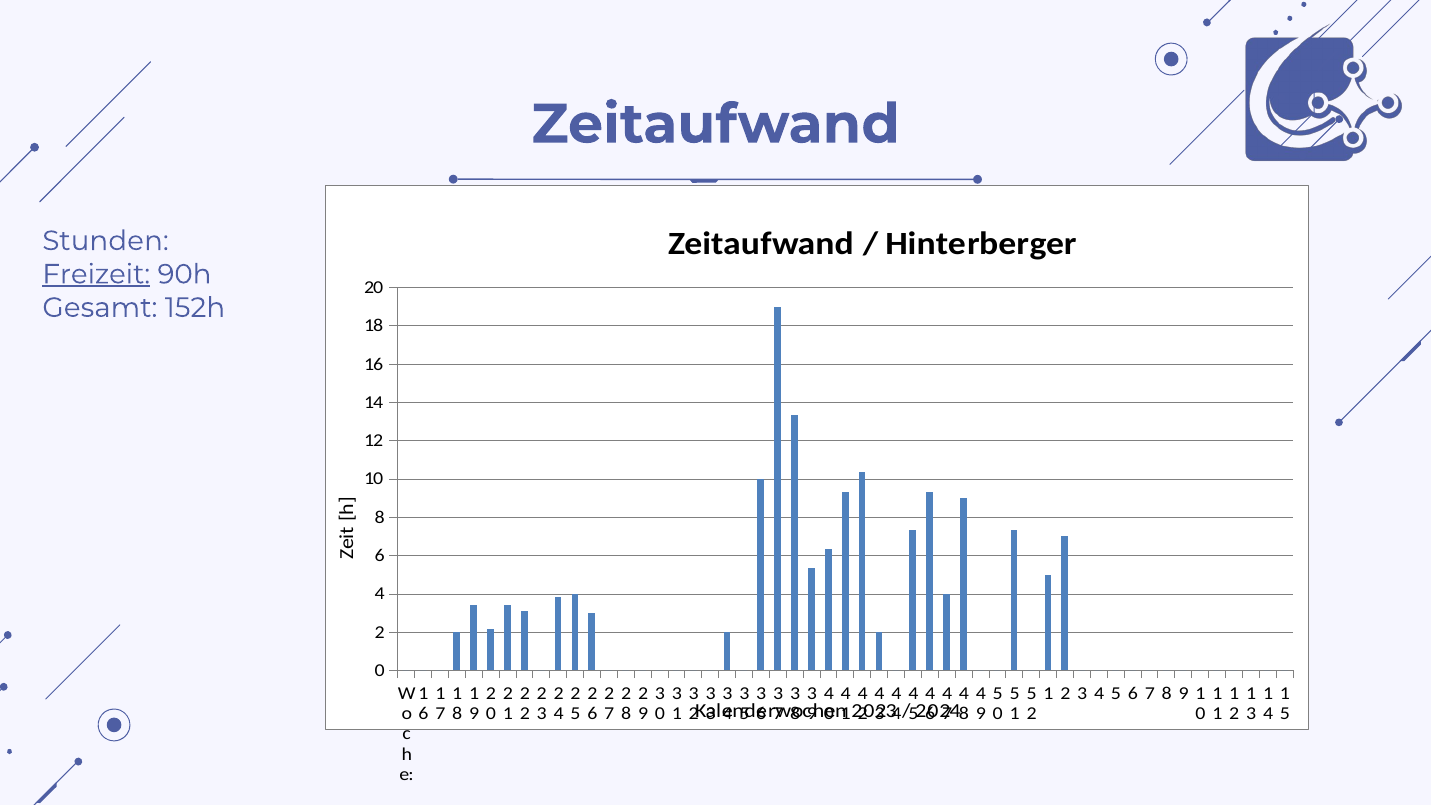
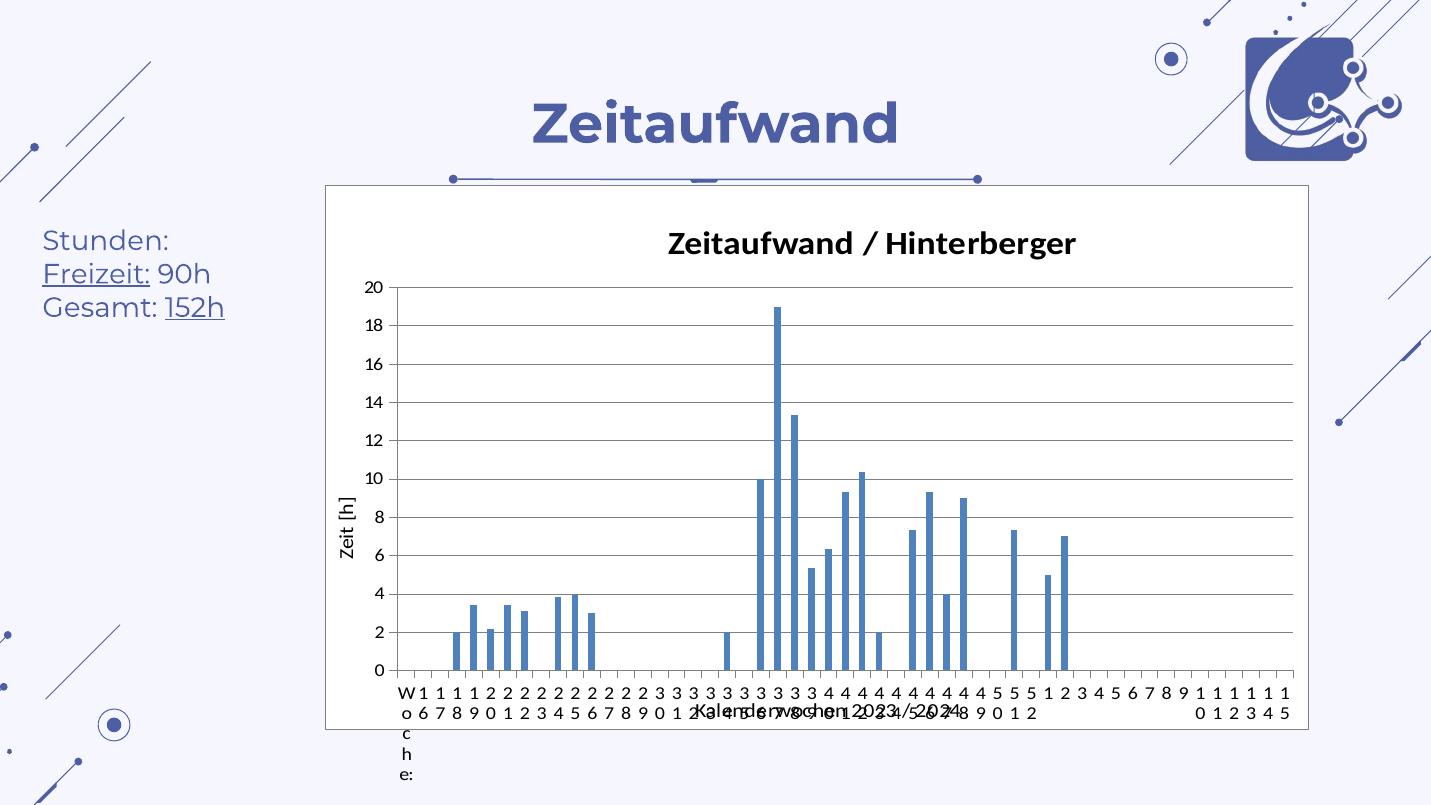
152h underline: none -> present (195, 308)
